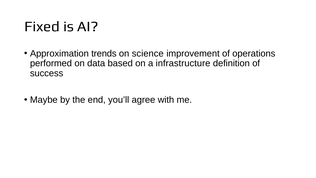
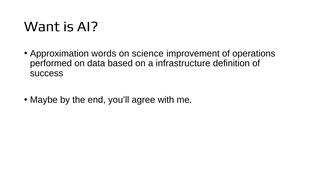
Fixed: Fixed -> Want (42, 27)
trends: trends -> words (104, 53)
